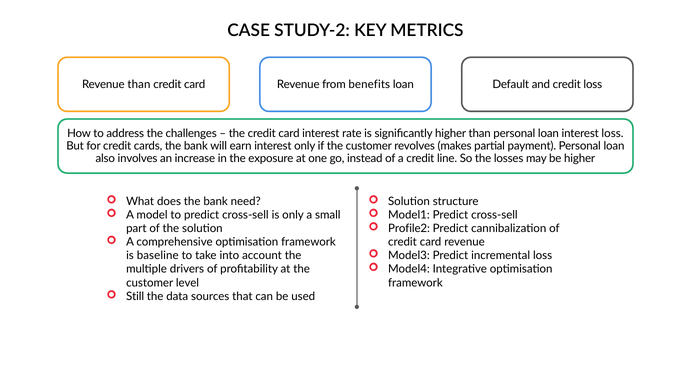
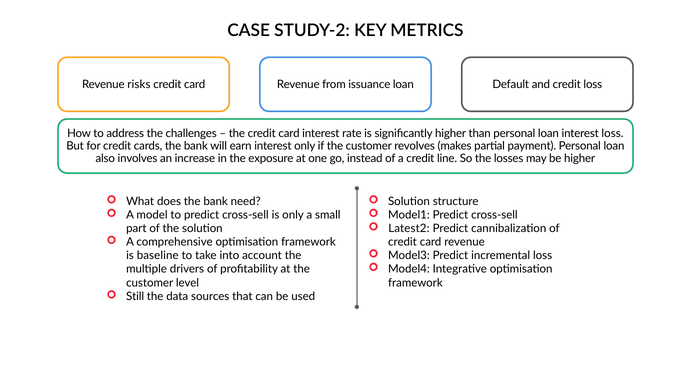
Revenue than: than -> risks (139, 84)
benefits: benefits -> issuance (369, 84)
Profile2: Profile2 -> Latest2 (409, 228)
